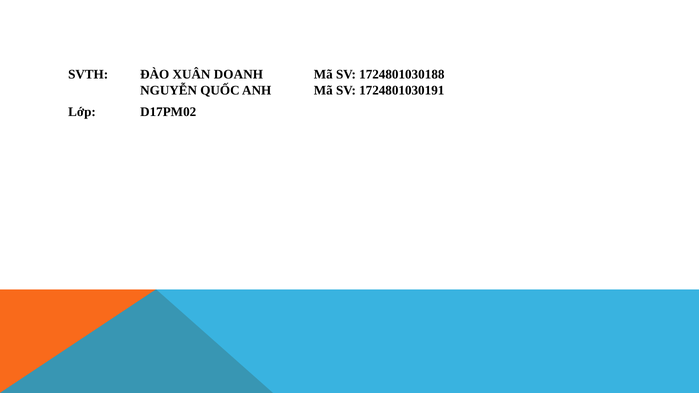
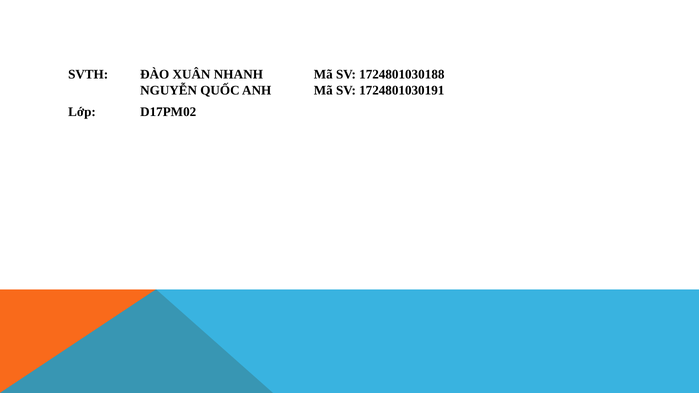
DOANH: DOANH -> NHANH (238, 74)
